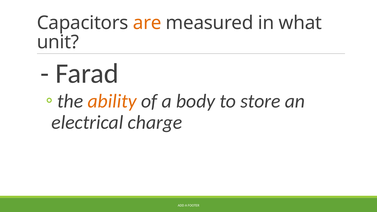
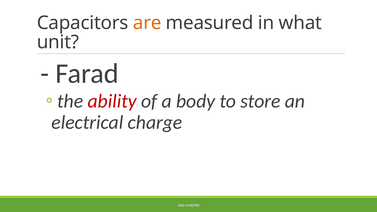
ability colour: orange -> red (112, 101)
